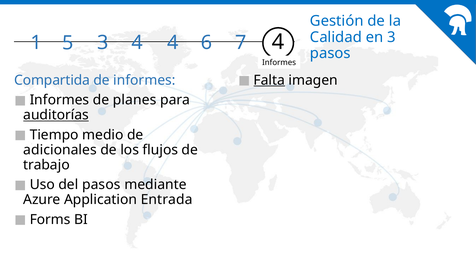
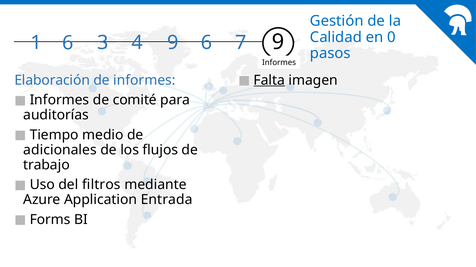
en 3: 3 -> 0 (391, 37)
1 5: 5 -> 6 (68, 43)
4 4: 4 -> 9 (173, 43)
7 4: 4 -> 9 (278, 42)
Compartida: Compartida -> Elaboración (52, 80)
planes: planes -> comité (135, 100)
auditorías underline: present -> none (56, 115)
del pasos: pasos -> filtros (101, 185)
